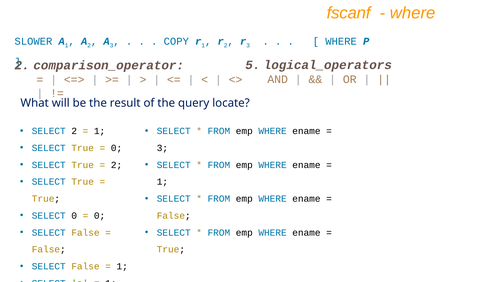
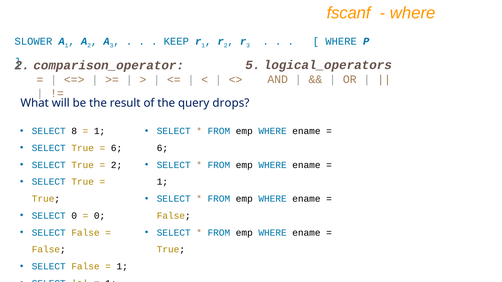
COPY: COPY -> KEEP (176, 41)
locate: locate -> drops (231, 103)
SELECT 2: 2 -> 8 (74, 131)
0: 0 -> 6 (117, 148)
3: 3 -> 6 (162, 148)
